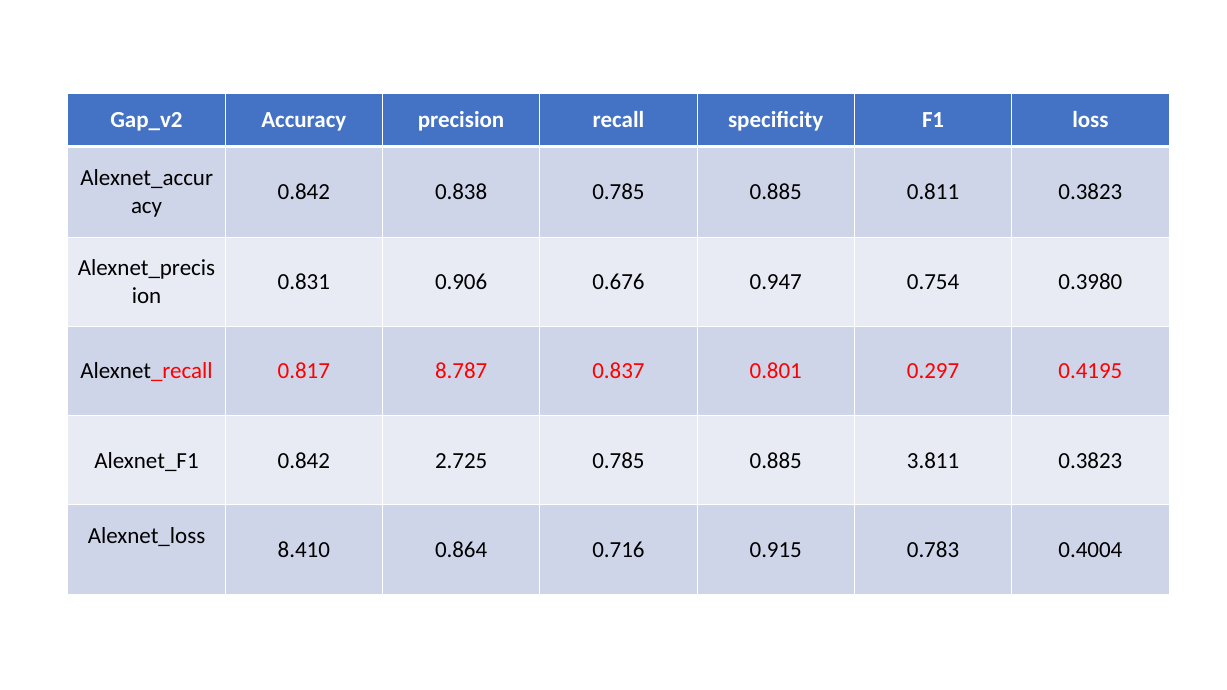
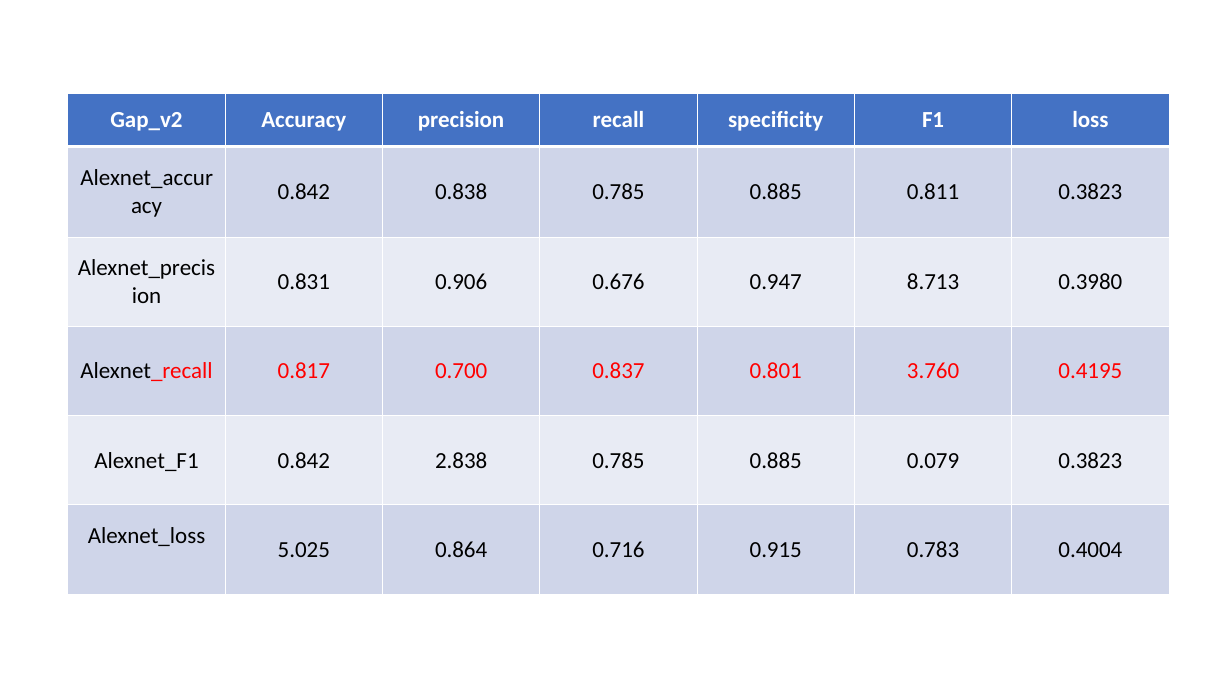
0.754: 0.754 -> 8.713 (933, 282)
8.787: 8.787 -> 0.700 (461, 371)
0.297: 0.297 -> 3.760 (933, 371)
2.725: 2.725 -> 2.838 (461, 461)
3.811: 3.811 -> 0.079 (933, 461)
8.410: 8.410 -> 5.025 (304, 550)
